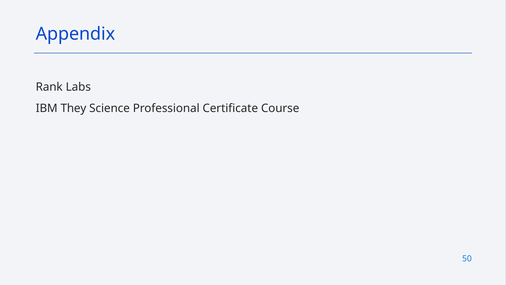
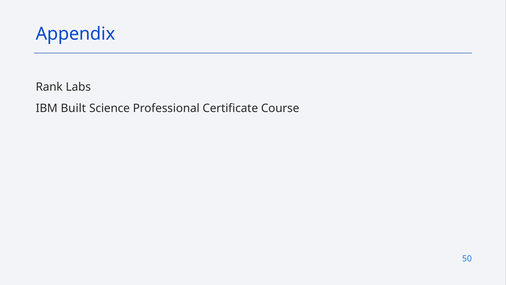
They: They -> Built (73, 108)
